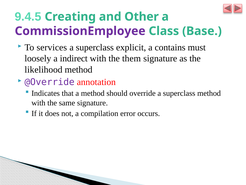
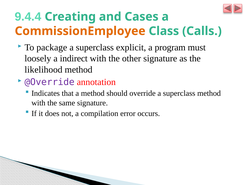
9.4.5: 9.4.5 -> 9.4.4 (28, 17)
Other: Other -> Cases (142, 17)
CommissionEmployee colour: purple -> orange (80, 31)
Base: Base -> Calls (202, 31)
services: services -> package (52, 47)
contains: contains -> program (170, 47)
them: them -> other (132, 58)
